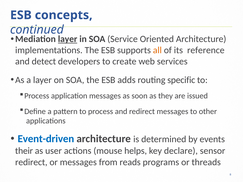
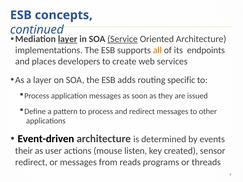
Service underline: none -> present (123, 39)
reference: reference -> endpoints (206, 50)
detect: detect -> places (44, 62)
Event-driven colour: blue -> black (46, 139)
helps: helps -> listen (136, 151)
declare: declare -> created (181, 151)
